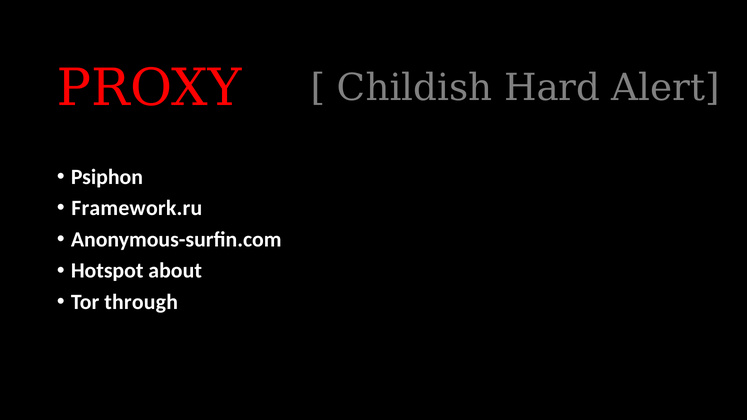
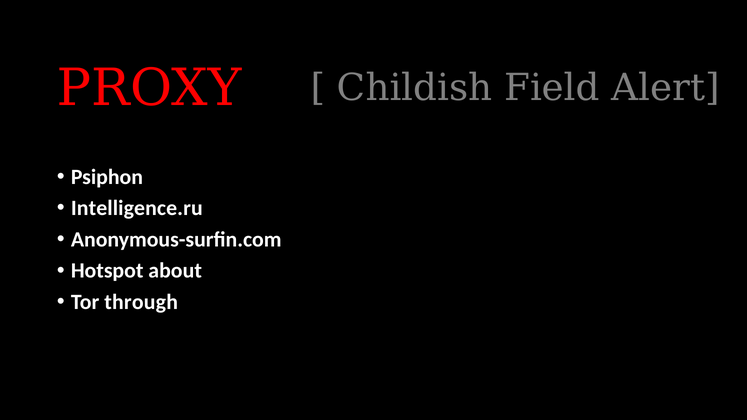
Hard: Hard -> Field (552, 88)
Framework.ru: Framework.ru -> Intelligence.ru (137, 208)
